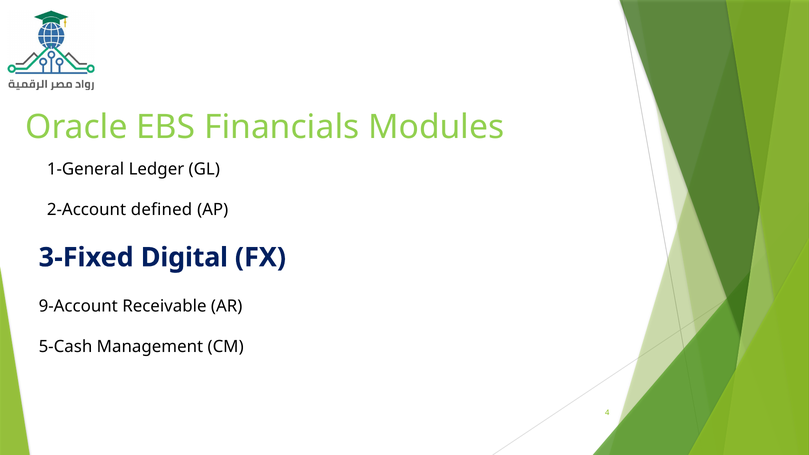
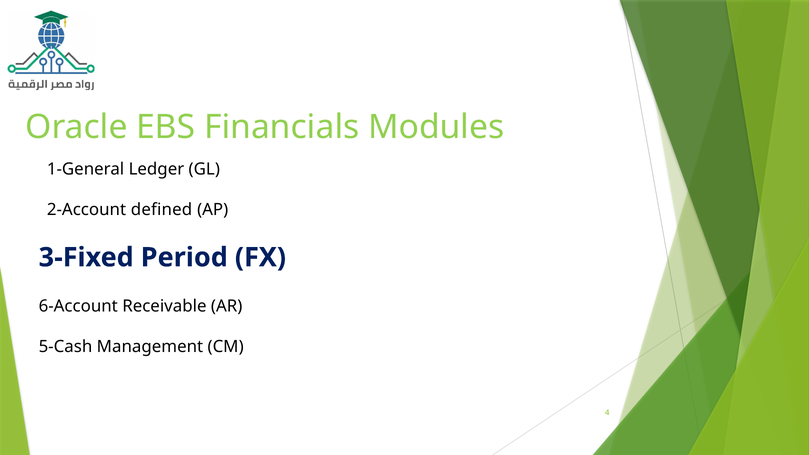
Digital: Digital -> Period (184, 257)
9-Account: 9-Account -> 6-Account (78, 306)
